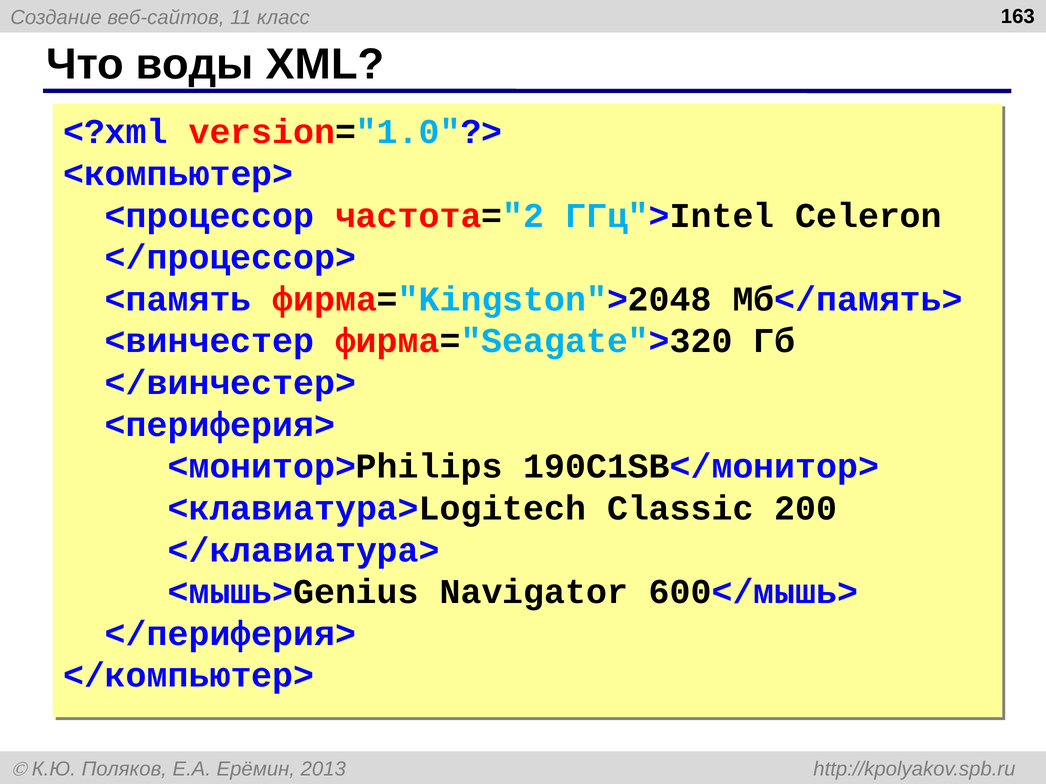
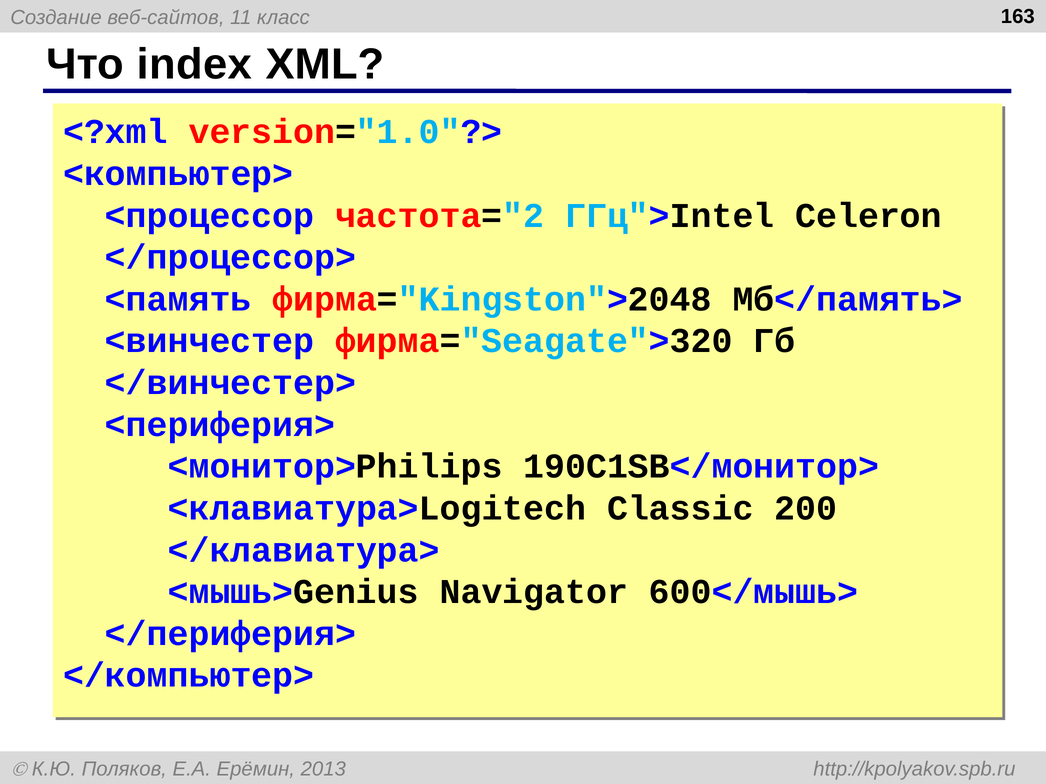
воды: воды -> index (194, 64)
